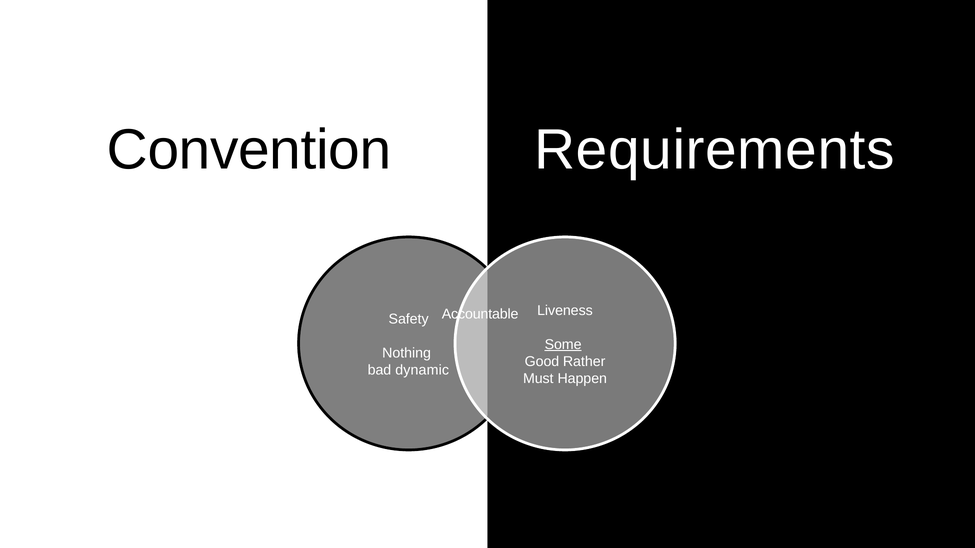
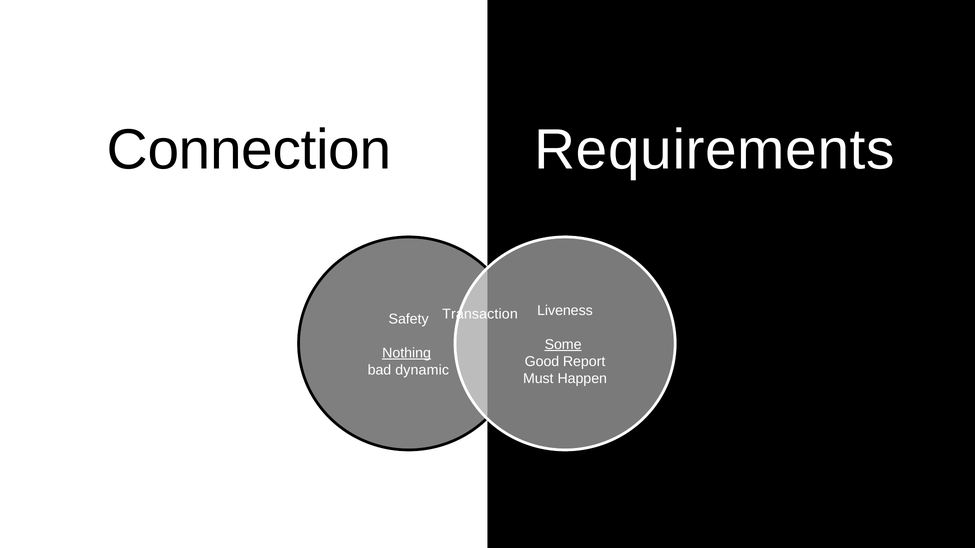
Convention: Convention -> Connection (249, 150)
Accountable: Accountable -> Transaction (480, 315)
Nothing underline: none -> present (407, 353)
Rather: Rather -> Report (584, 362)
